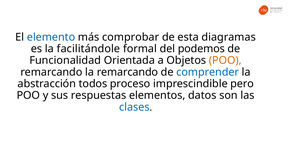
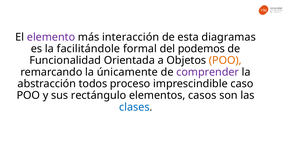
elemento colour: blue -> purple (51, 37)
comprobar: comprobar -> interacción (131, 37)
la remarcando: remarcando -> únicamente (127, 72)
comprender colour: blue -> purple (208, 72)
pero: pero -> caso (242, 84)
respuestas: respuestas -> rectángulo (99, 95)
datos: datos -> casos (202, 95)
